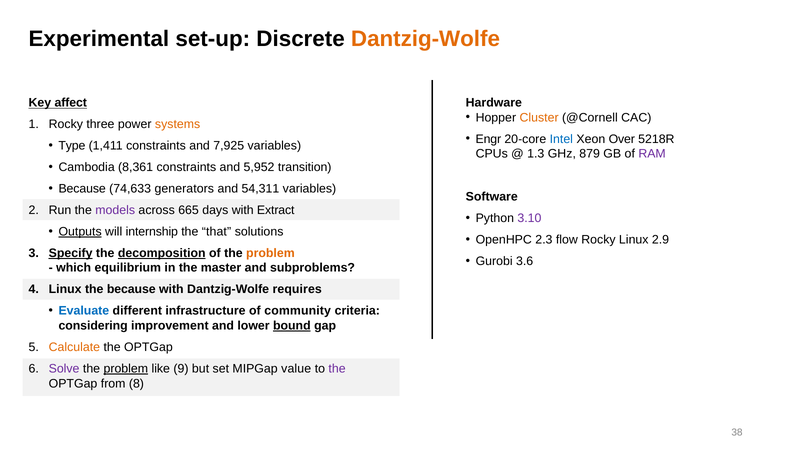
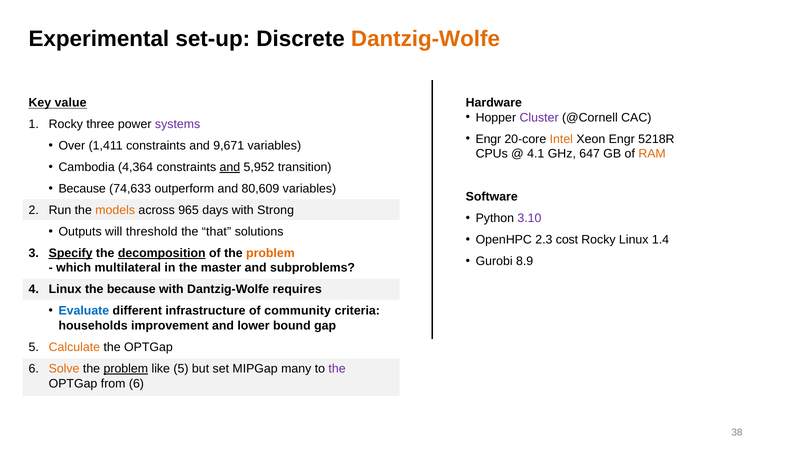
affect: affect -> value (71, 103)
Cluster colour: orange -> purple (539, 118)
systems colour: orange -> purple (178, 124)
Intel colour: blue -> orange (561, 139)
Xeon Over: Over -> Engr (622, 139)
Type: Type -> Over (72, 146)
7,925: 7,925 -> 9,671 (229, 146)
1.3: 1.3 -> 4.1 (536, 154)
879: 879 -> 647 (590, 154)
RAM colour: purple -> orange (652, 154)
8,361: 8,361 -> 4,364 (136, 167)
and underline: none -> present (230, 167)
generators: generators -> outperform (184, 189)
54,311: 54,311 -> 80,609 (260, 189)
models colour: purple -> orange (115, 210)
665: 665 -> 965 (189, 210)
Extract: Extract -> Strong (276, 210)
Outputs underline: present -> none (80, 232)
internship: internship -> threshold (152, 232)
flow: flow -> cost (567, 240)
2.9: 2.9 -> 1.4 (661, 240)
3.6: 3.6 -> 8.9 (525, 261)
equilibrium: equilibrium -> multilateral (128, 268)
considering: considering -> households (93, 326)
bound underline: present -> none (292, 326)
Solve colour: purple -> orange (64, 369)
like 9: 9 -> 5 (181, 369)
value: value -> many (296, 369)
from 8: 8 -> 6 (136, 384)
